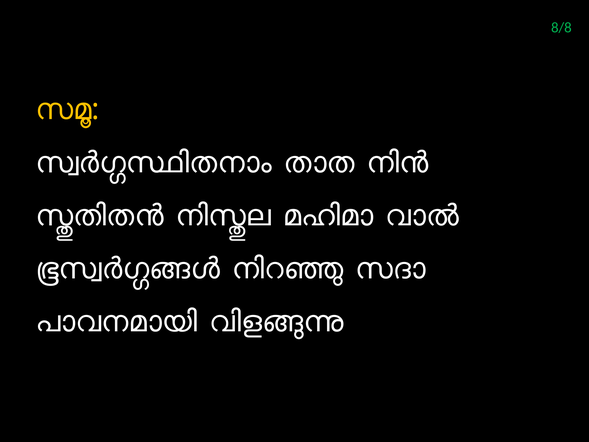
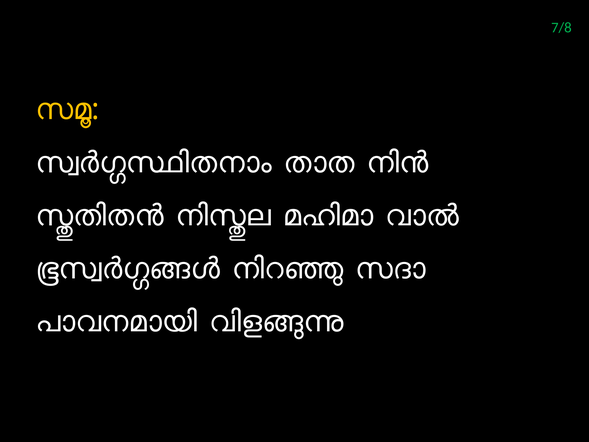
8/8: 8/8 -> 7/8 (561, 27)
